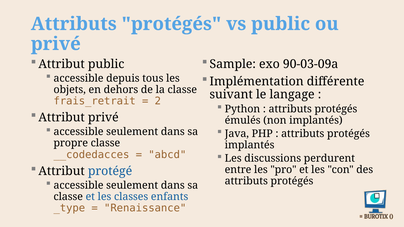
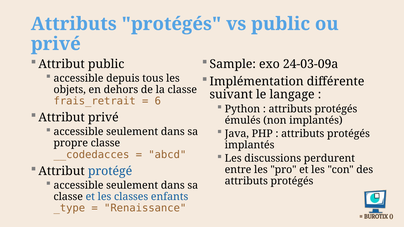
90-03-09a: 90-03-09a -> 24-03-09a (311, 64)
2: 2 -> 6 (158, 101)
